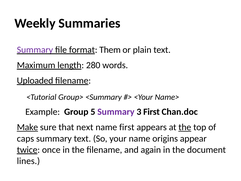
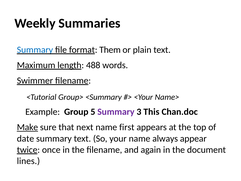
Summary colour: purple -> blue (35, 50)
280: 280 -> 488 (93, 65)
Uploaded: Uploaded -> Swimmer (35, 80)
3 First: First -> This (151, 112)
the underline: present -> none (185, 127)
caps: caps -> date (25, 138)
origins: origins -> always (165, 138)
